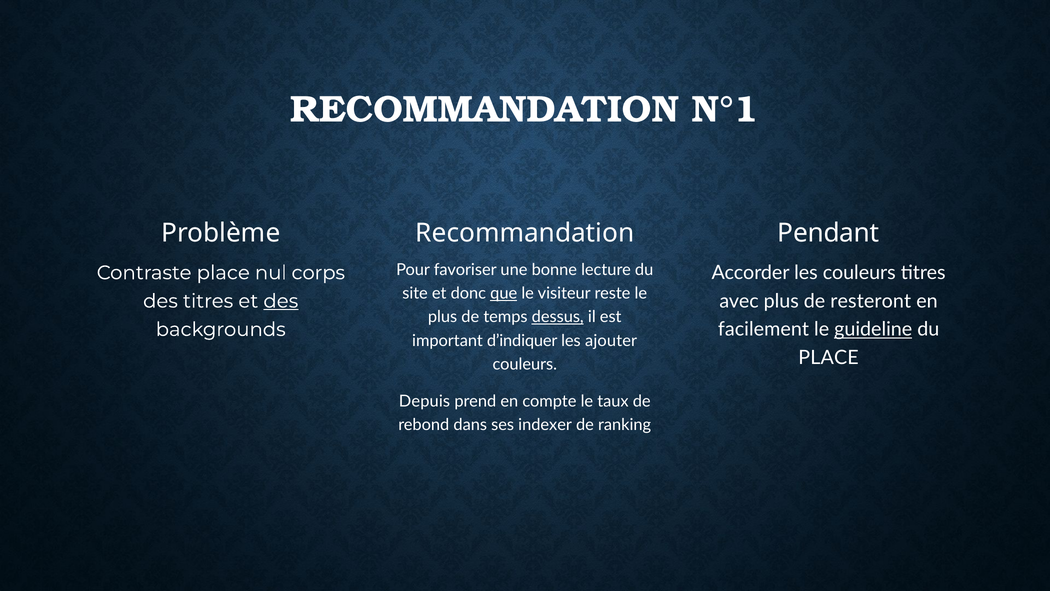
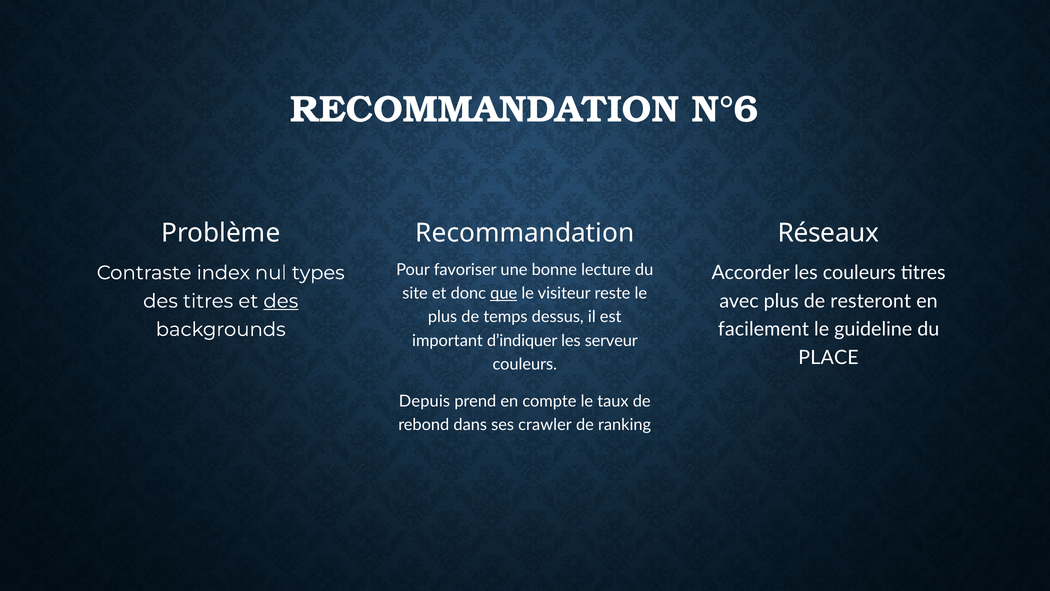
N°1: N°1 -> N°6 (725, 109)
Pendant: Pendant -> Réseaux (828, 233)
Contraste place: place -> index (223, 273)
corps: corps -> types (318, 273)
dessus underline: present -> none (558, 317)
guideline underline: present -> none (873, 329)
ajouter: ajouter -> serveur (611, 340)
indexer: indexer -> crawler (545, 424)
